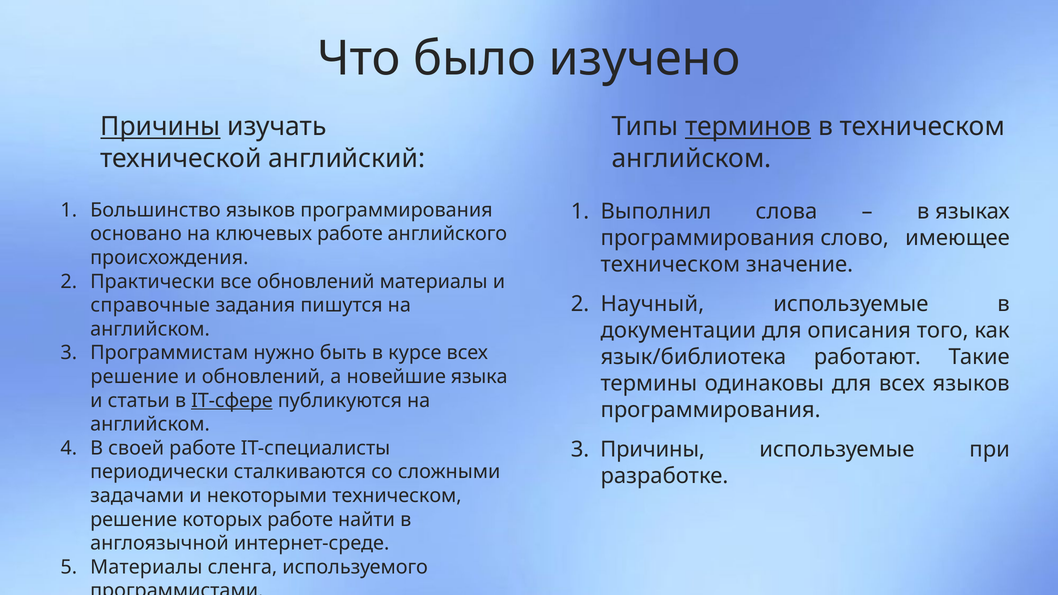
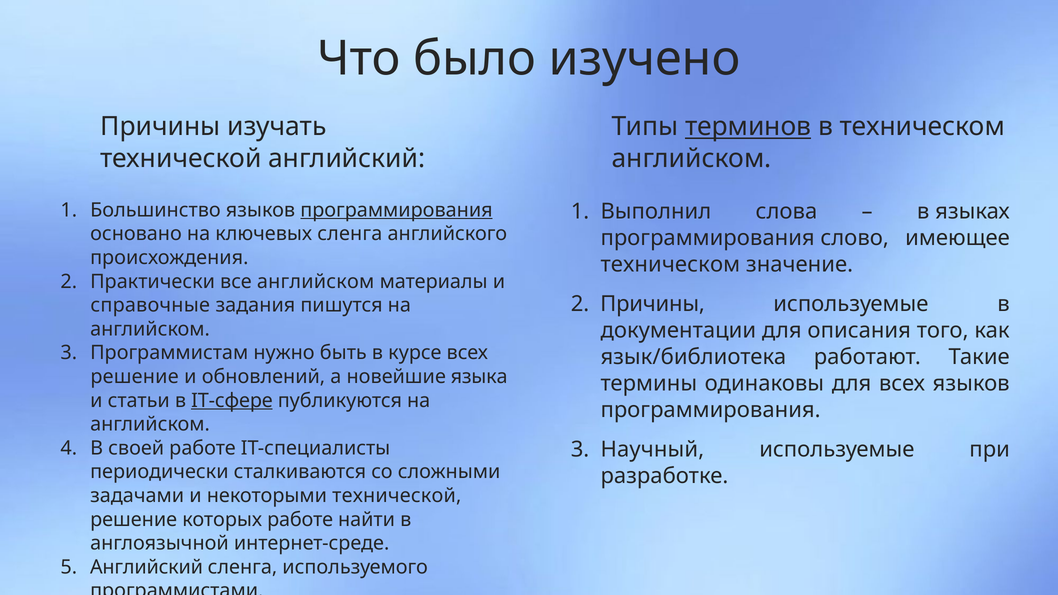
Причины underline: present -> none (160, 127)
программирования underline: none -> present (396, 210)
ключевых работе: работе -> сленга (350, 234)
все обновлений: обновлений -> английском (316, 282)
Научный: Научный -> Причины (653, 304)
Причины: Причины -> Научный (652, 450)
некоторыми техническом: техническом -> технической (397, 496)
Материалы: Материалы -> Английский (146, 567)
